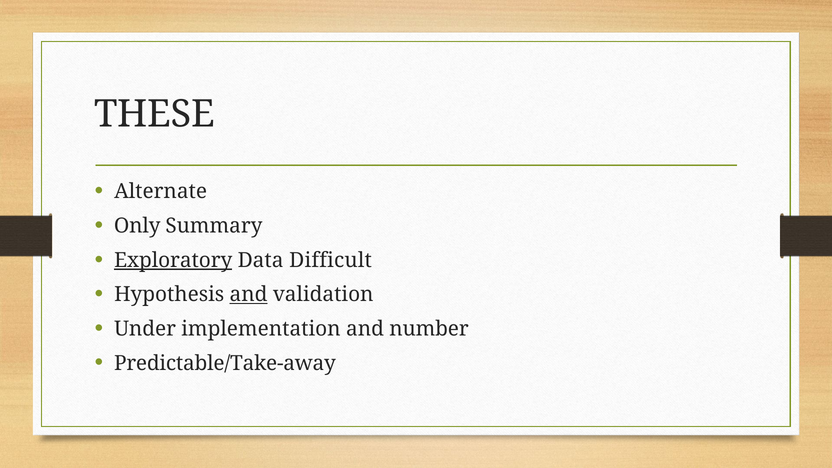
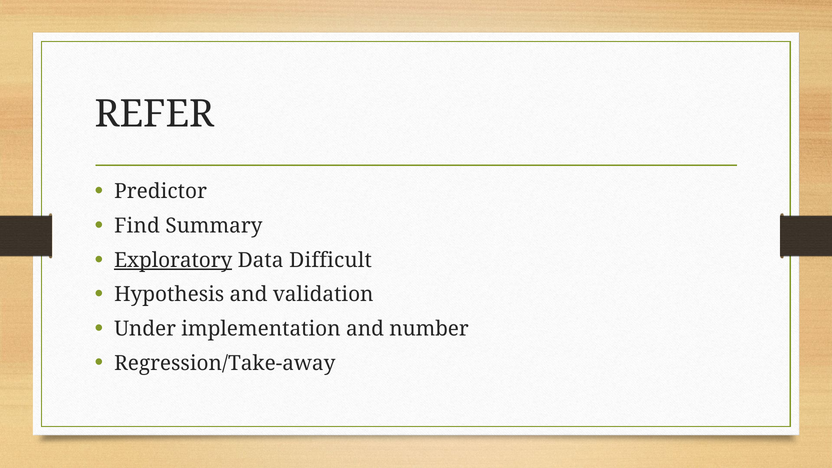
THESE: THESE -> REFER (154, 114)
Alternate: Alternate -> Predictor (161, 192)
Only: Only -> Find (137, 226)
and underline: present -> none (249, 295)
Predictable/Take-away: Predictable/Take-away -> Regression/Take-away (225, 363)
